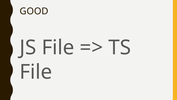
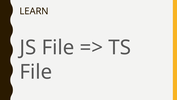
GOOD: GOOD -> LEARN (34, 11)
